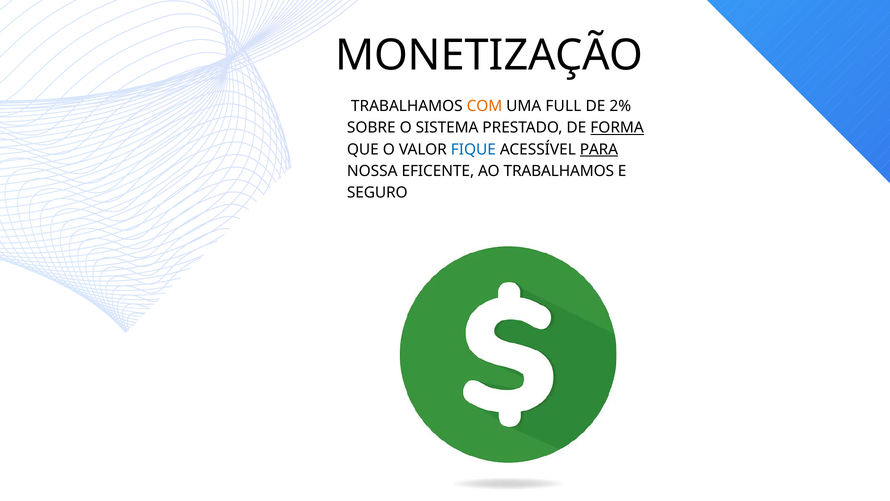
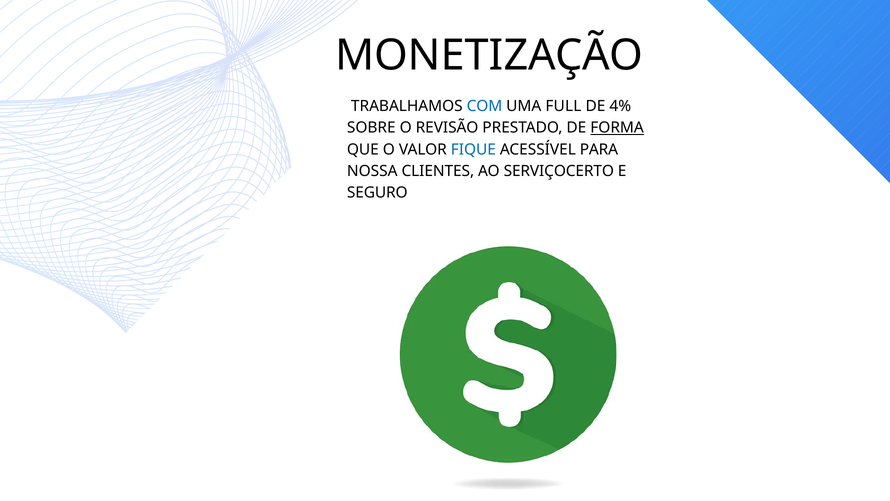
COM colour: orange -> blue (485, 106)
2%: 2% -> 4% (620, 106)
SISTEMA: SISTEMA -> REVISÃO (447, 128)
PARA underline: present -> none (599, 149)
EFICENTE: EFICENTE -> CLIENTES (438, 171)
AO TRABALHAMOS: TRABALHAMOS -> SERVIÇOCERTO (559, 171)
